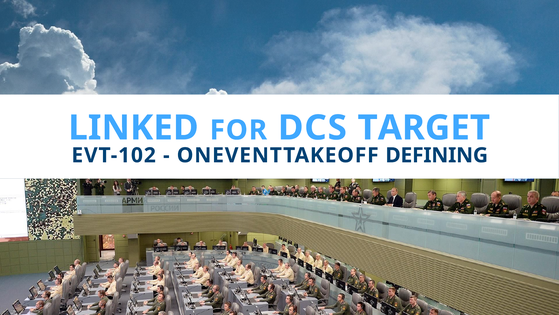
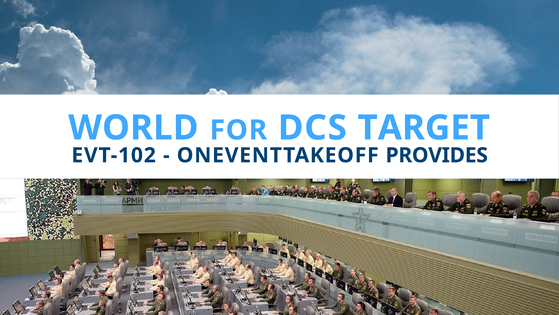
LINKED: LINKED -> WORLD (133, 128)
DEFINING: DEFINING -> PROVIDES (437, 155)
